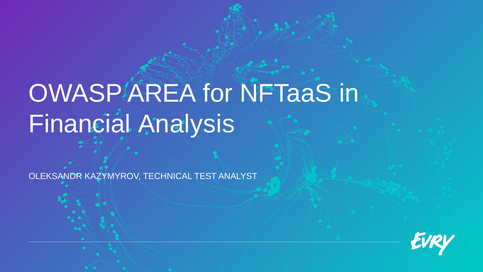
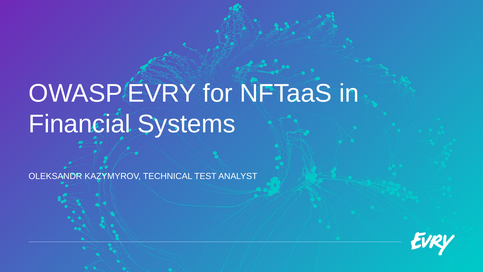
AREA: AREA -> EVRY (162, 93)
Analysis: Analysis -> Systems (187, 124)
